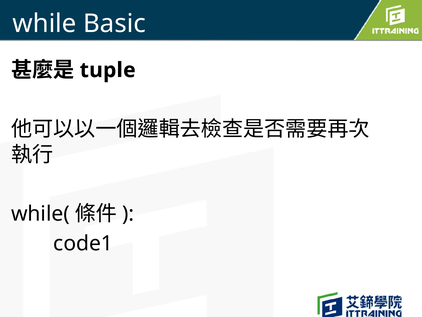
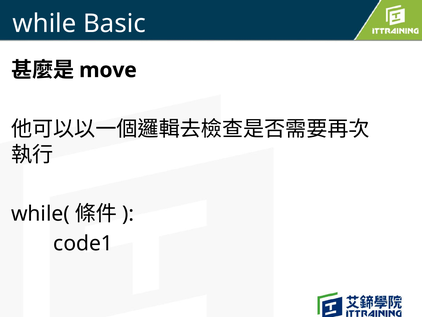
tuple: tuple -> move (108, 70)
